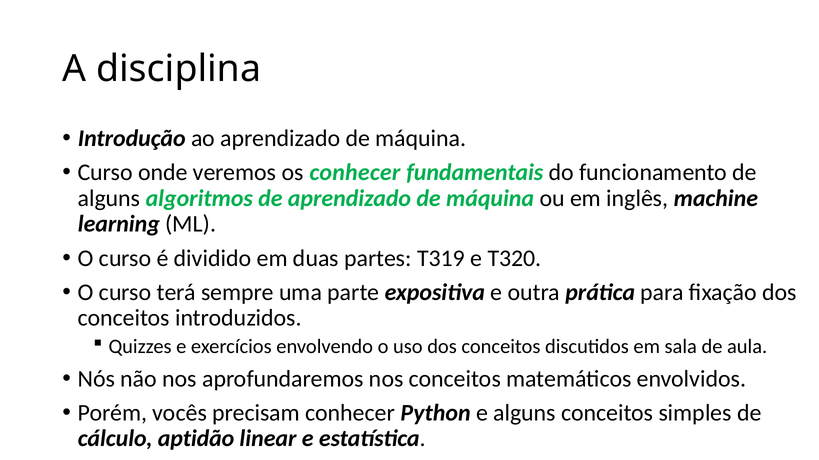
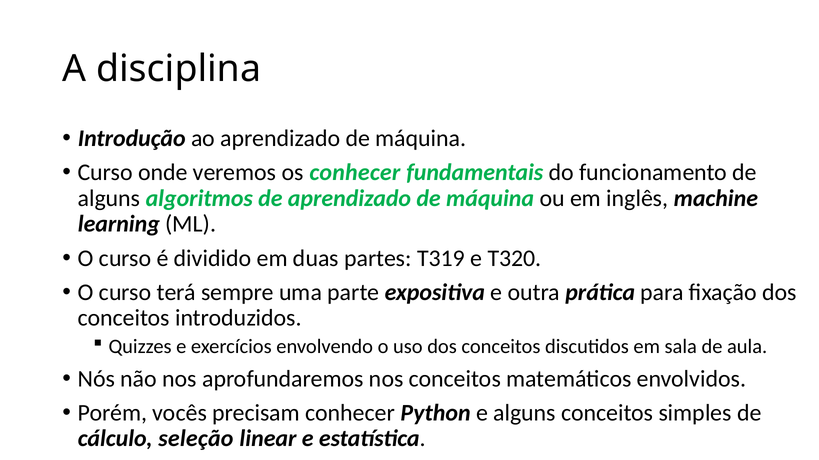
aptidão: aptidão -> seleção (196, 439)
